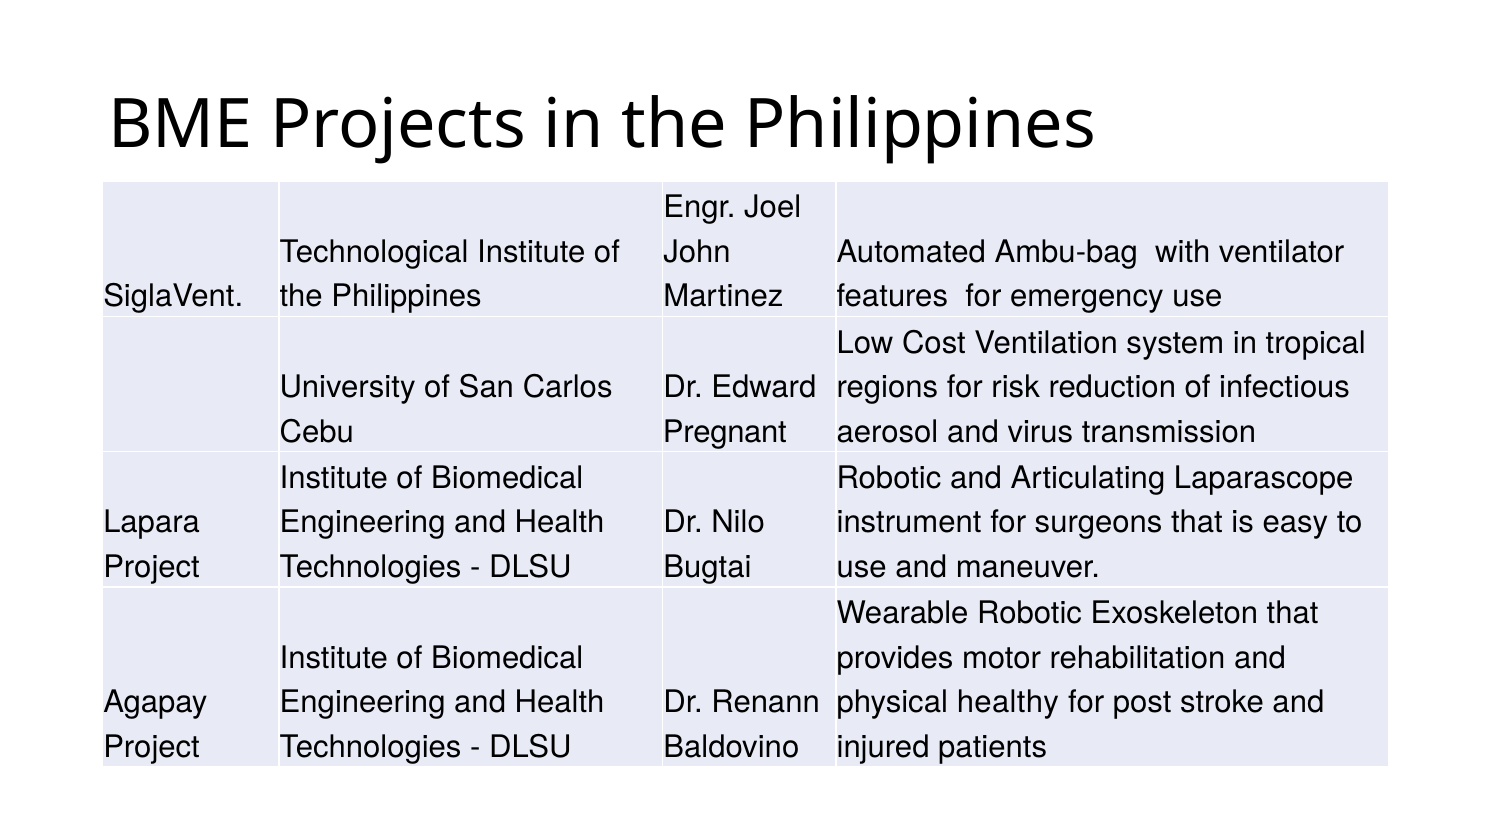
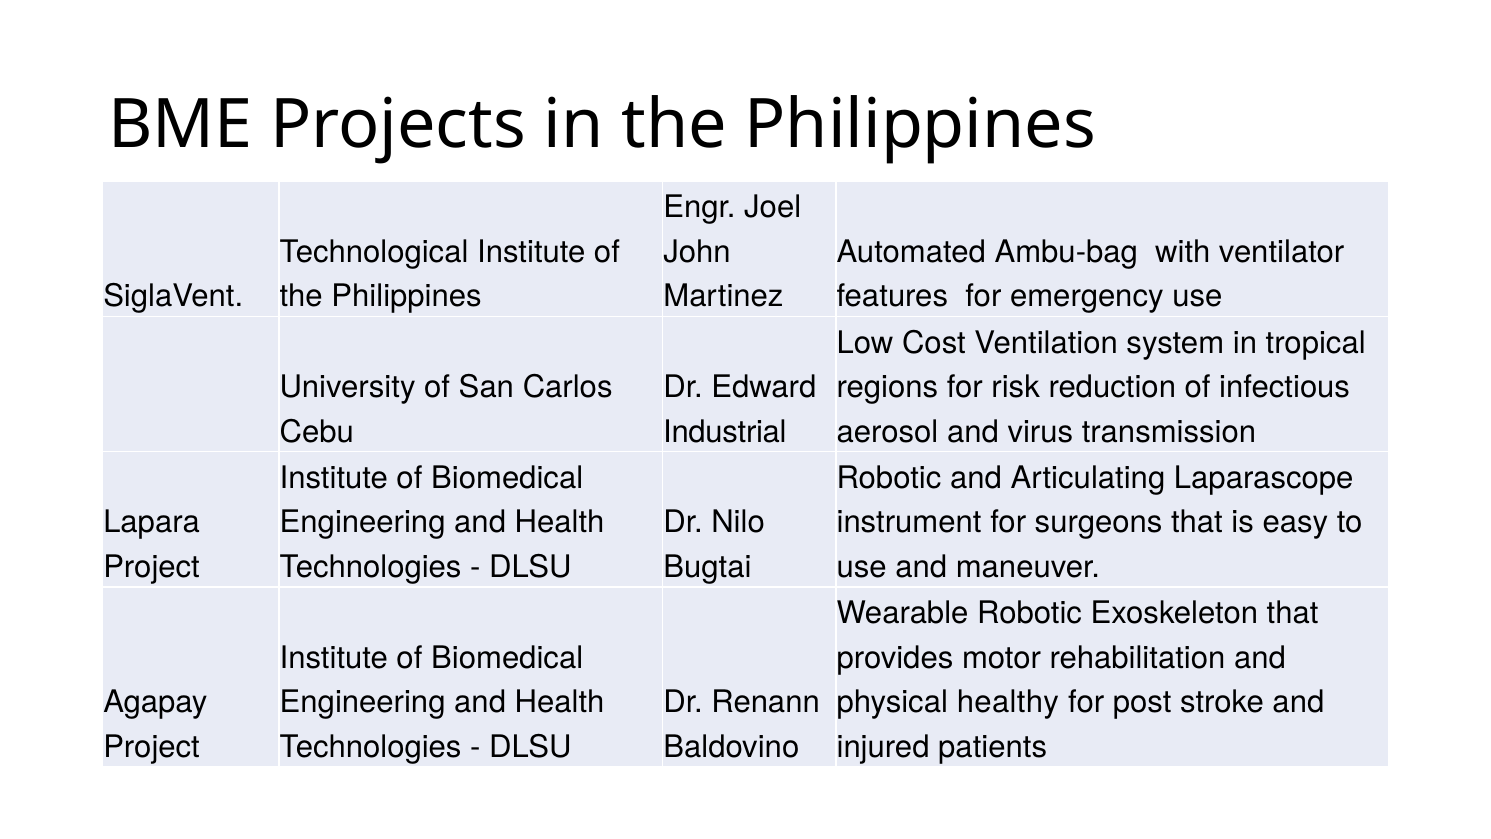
Pregnant: Pregnant -> Industrial (725, 432)
